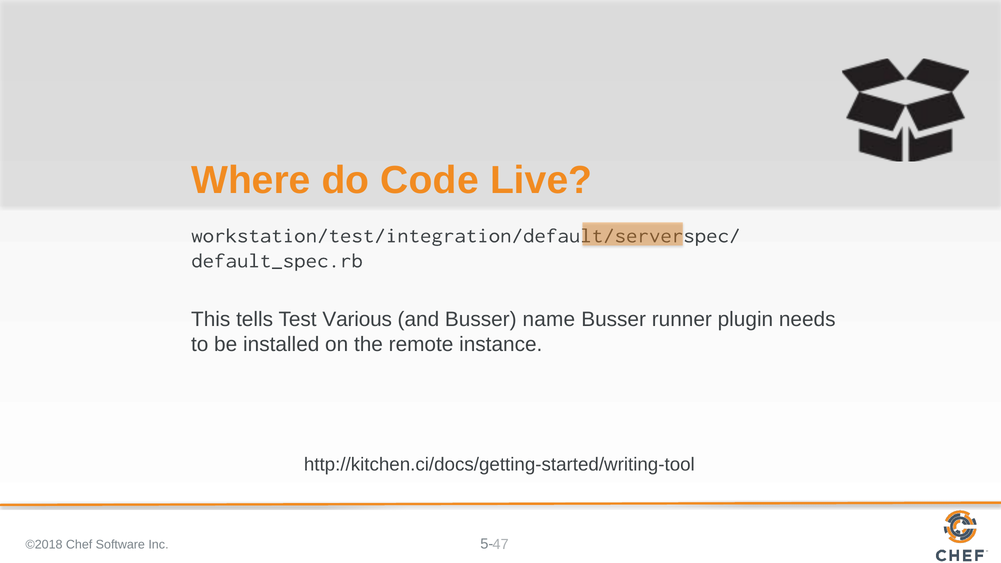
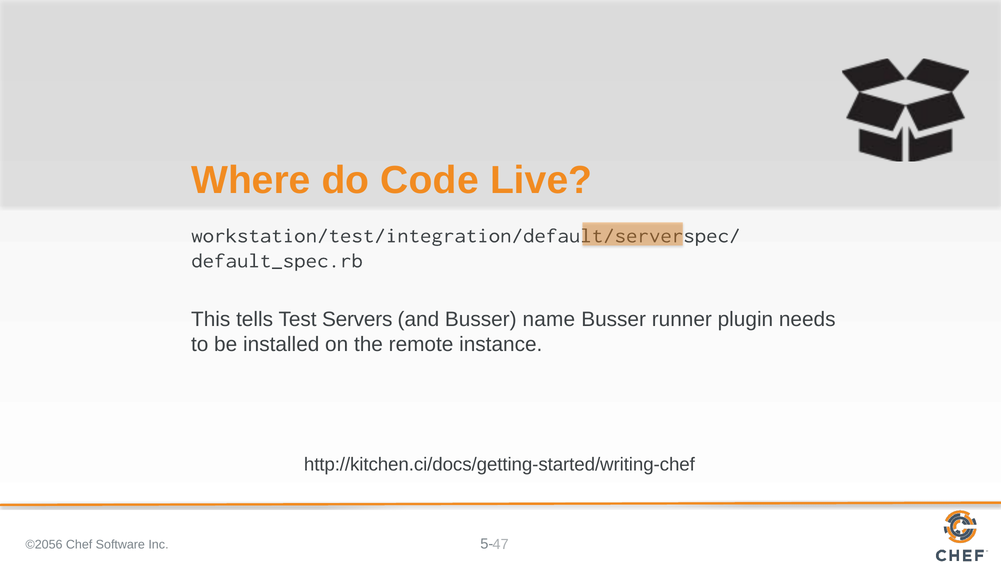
Various: Various -> Servers (357, 320)
http://kitchen.ci/docs/getting-started/writing-tool: http://kitchen.ci/docs/getting-started/writing-tool -> http://kitchen.ci/docs/getting-started/writing-chef (499, 465)
©2018: ©2018 -> ©2056 (44, 545)
